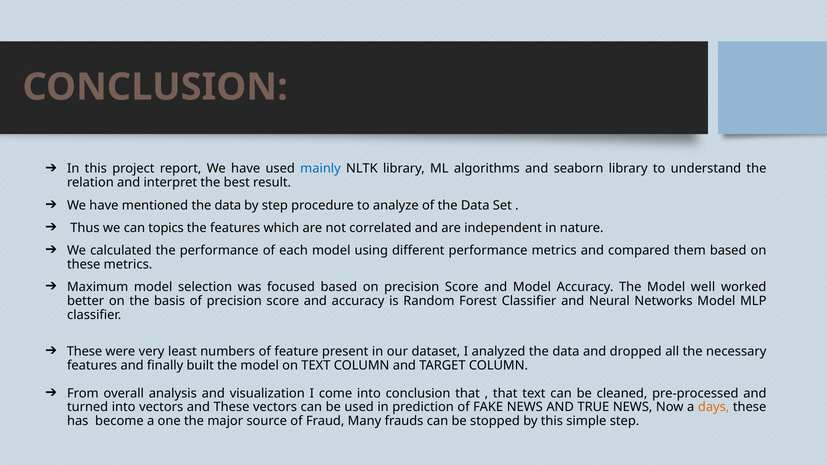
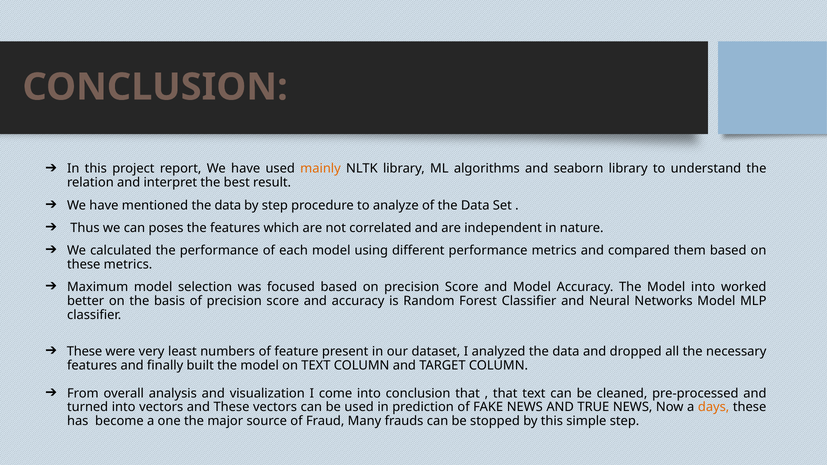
mainly colour: blue -> orange (321, 169)
topics: topics -> poses (166, 228)
Model well: well -> into (703, 287)
